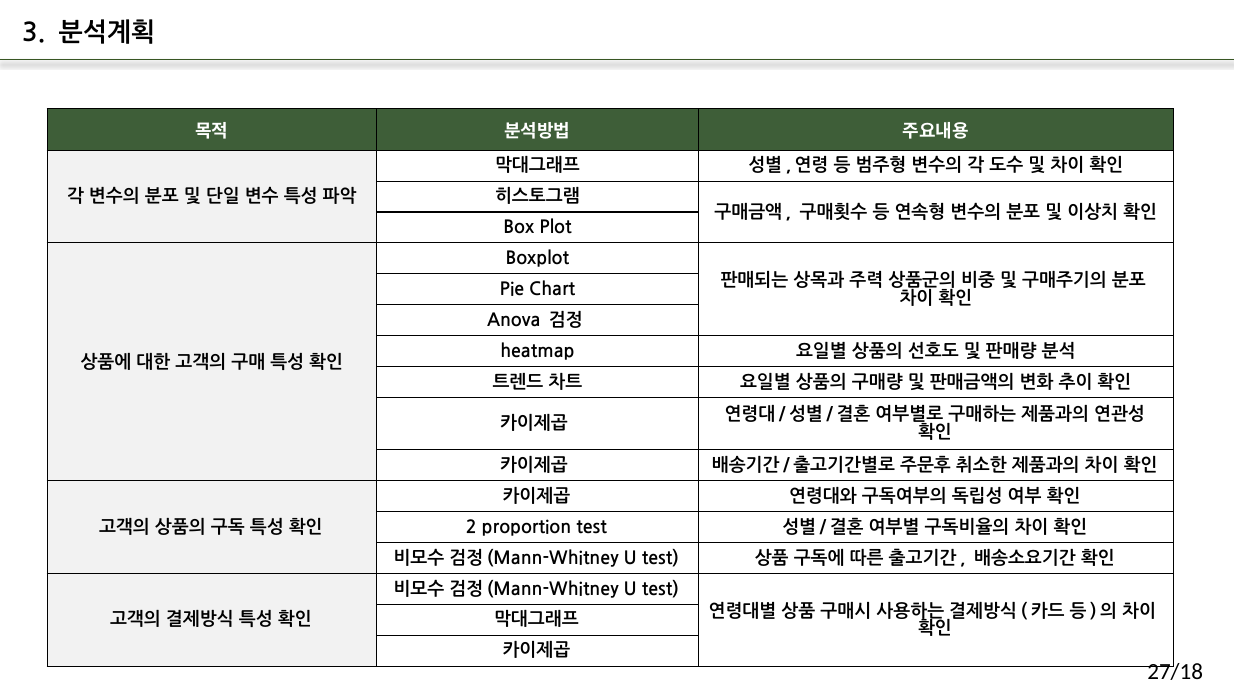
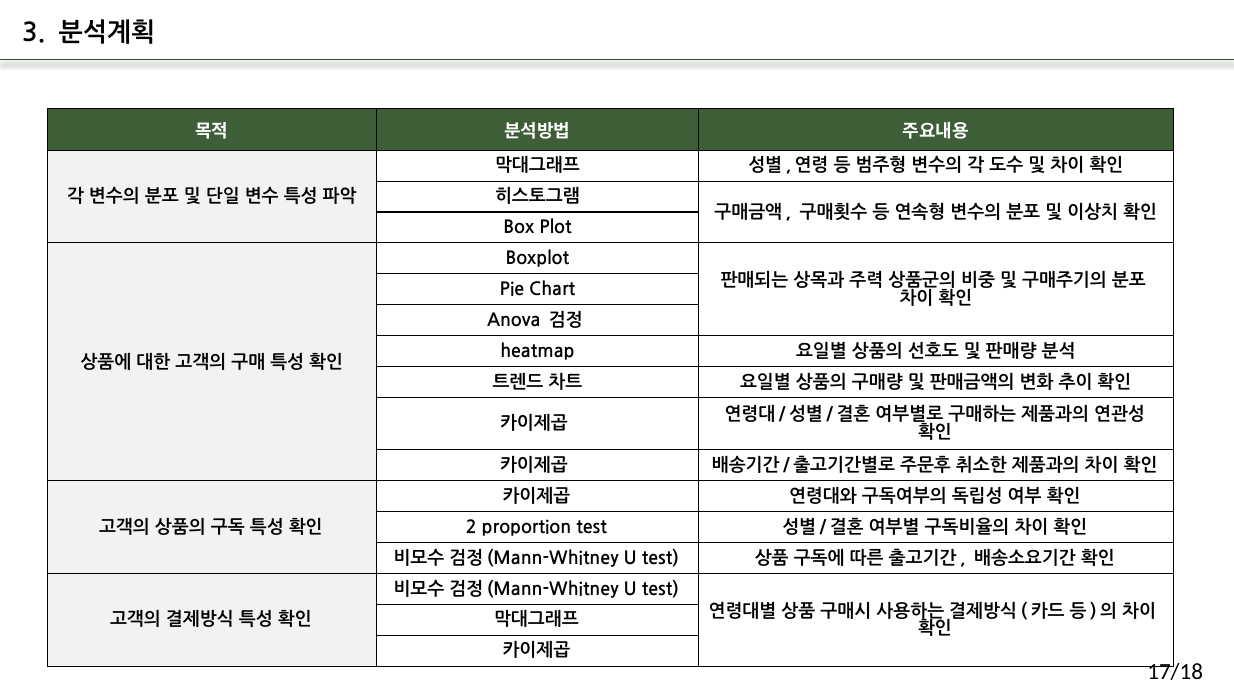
27/18: 27/18 -> 17/18 (1175, 672)
